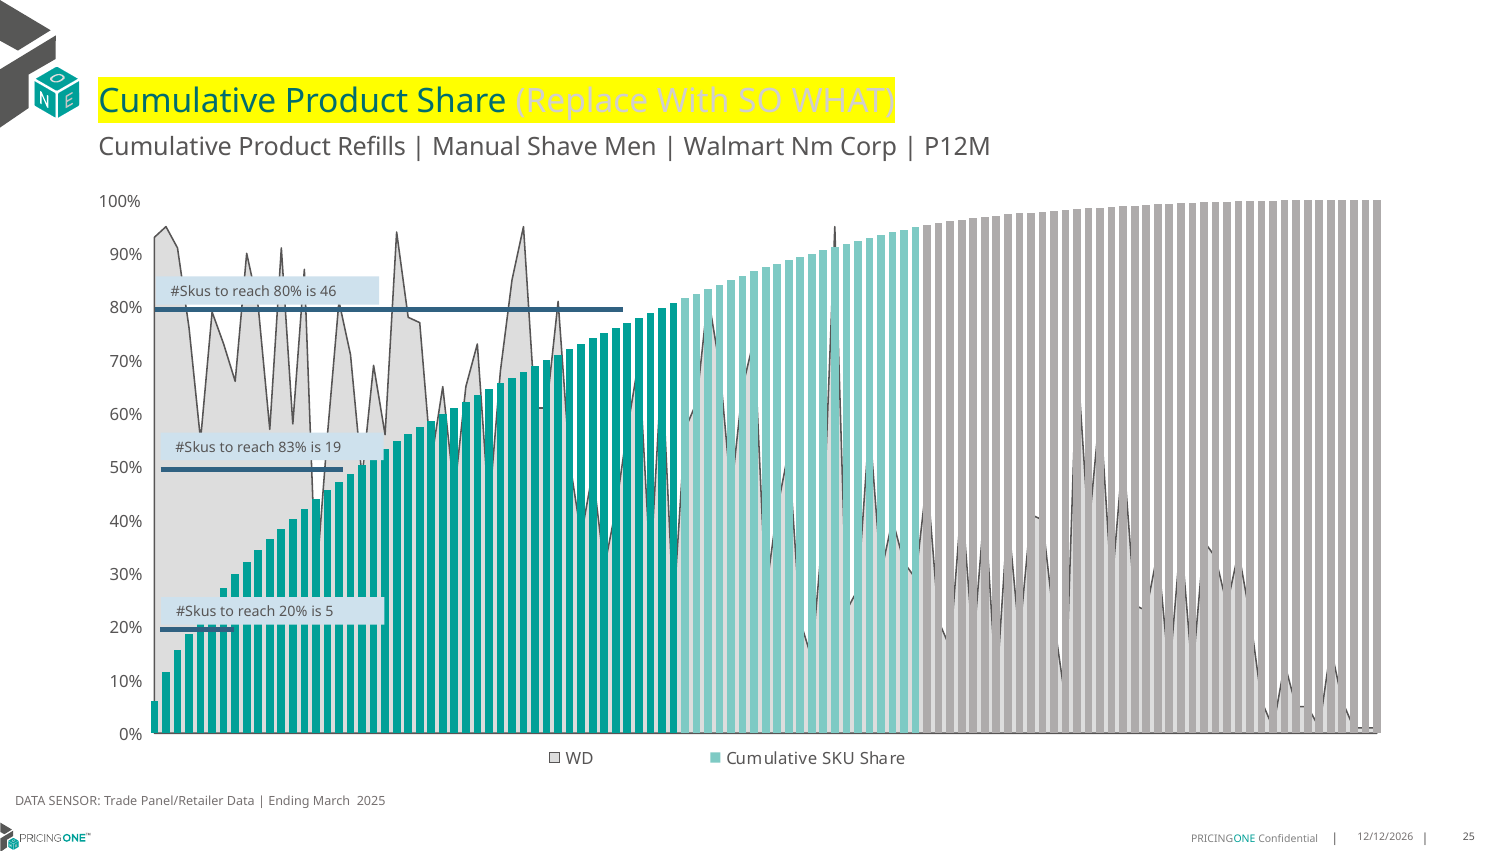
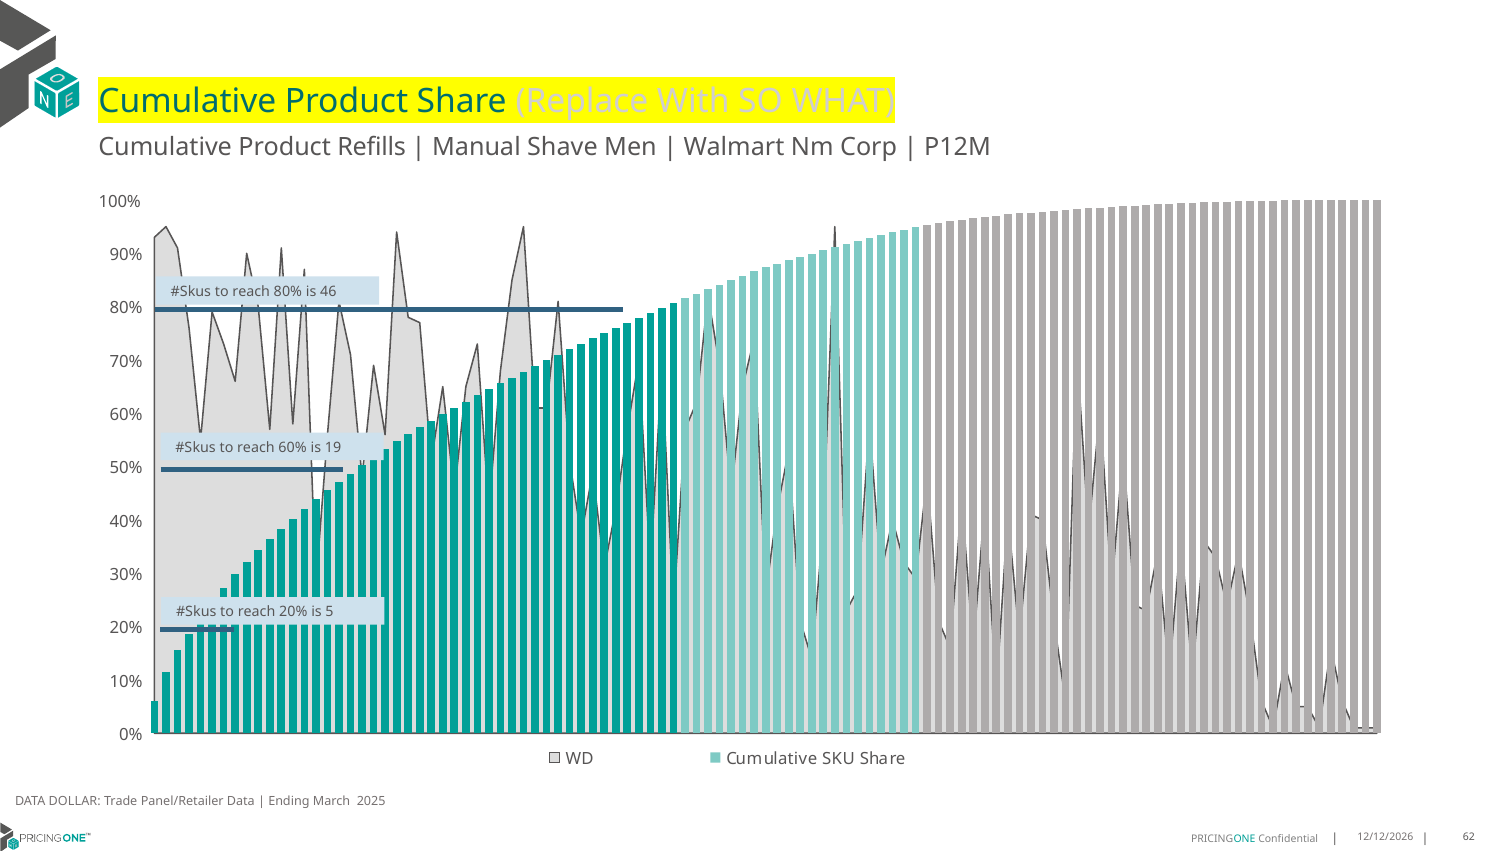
reach 83%: 83% -> 60% (293, 447)
SENSOR: SENSOR -> DOLLAR (75, 801)
25: 25 -> 62 (1469, 836)
